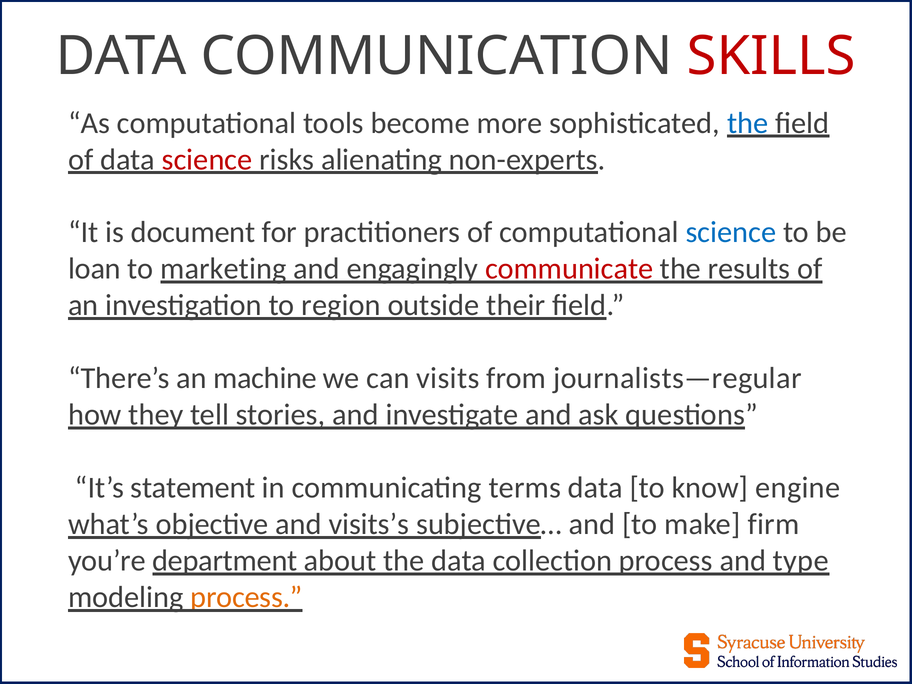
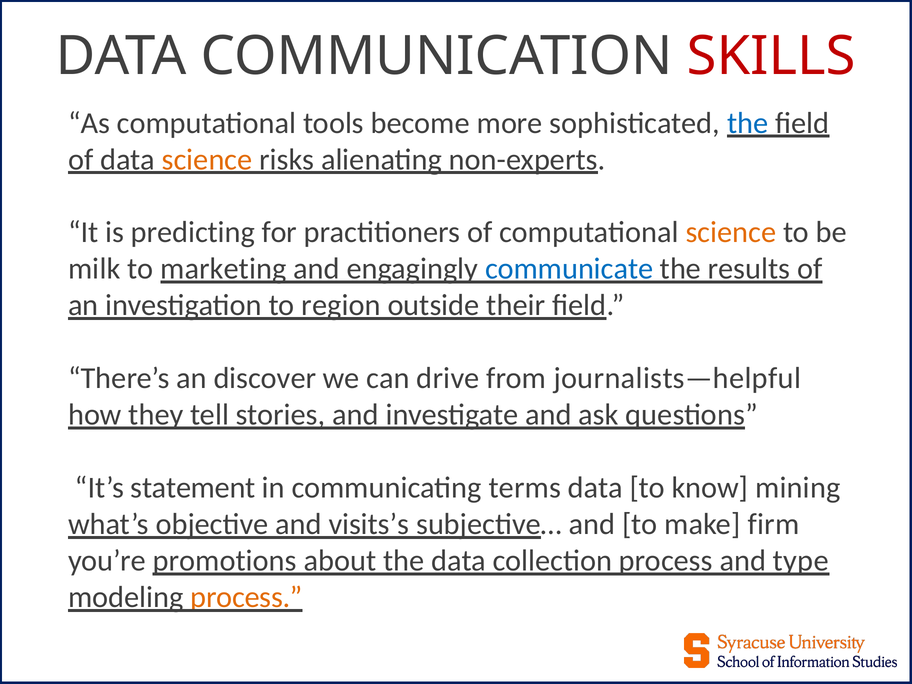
science colour: red -> orange (207, 159)
document: document -> predicting (193, 232)
science colour: blue -> orange (731, 232)
loan: loan -> milk (94, 269)
communicate colour: red -> blue (569, 269)
machine: machine -> discover (265, 378)
visits: visits -> drive (448, 378)
journalists—regular: journalists—regular -> journalists—helpful (677, 378)
engine: engine -> mining (798, 488)
department: department -> promotions (225, 561)
